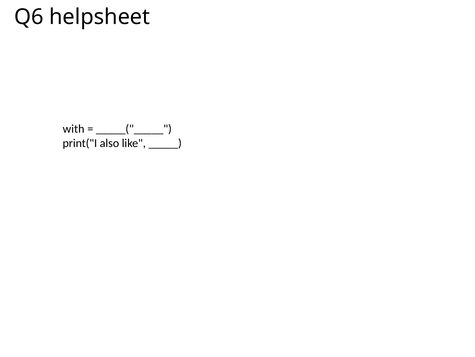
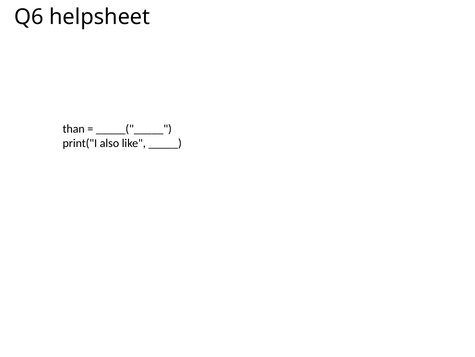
with: with -> than (74, 129)
